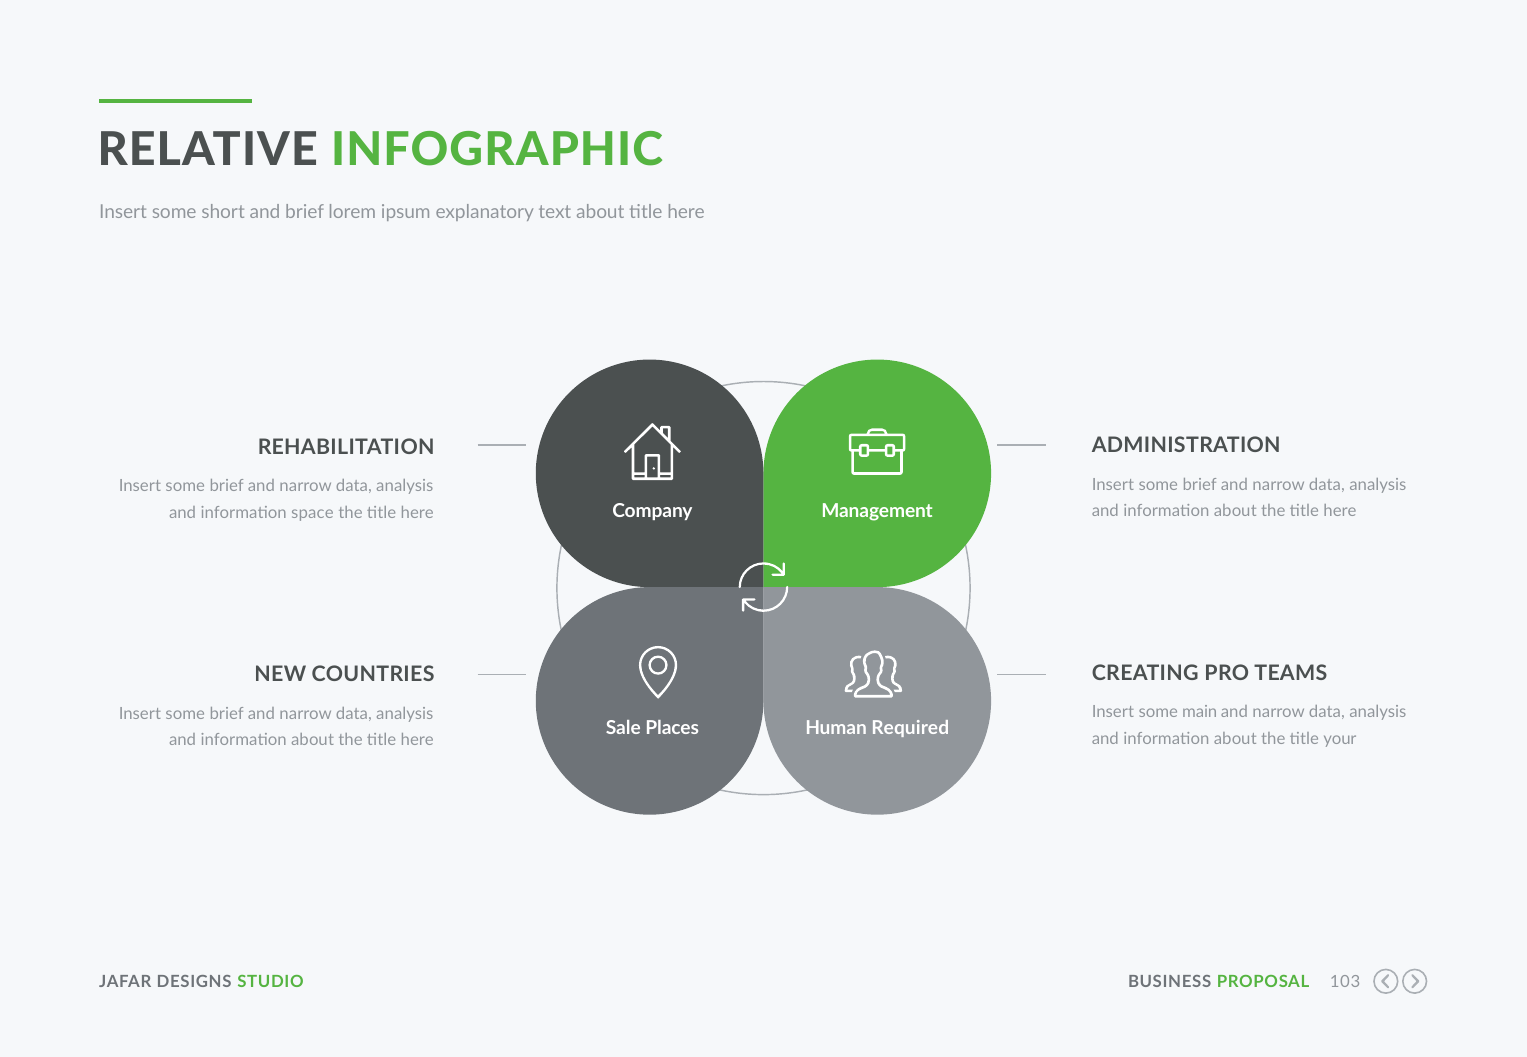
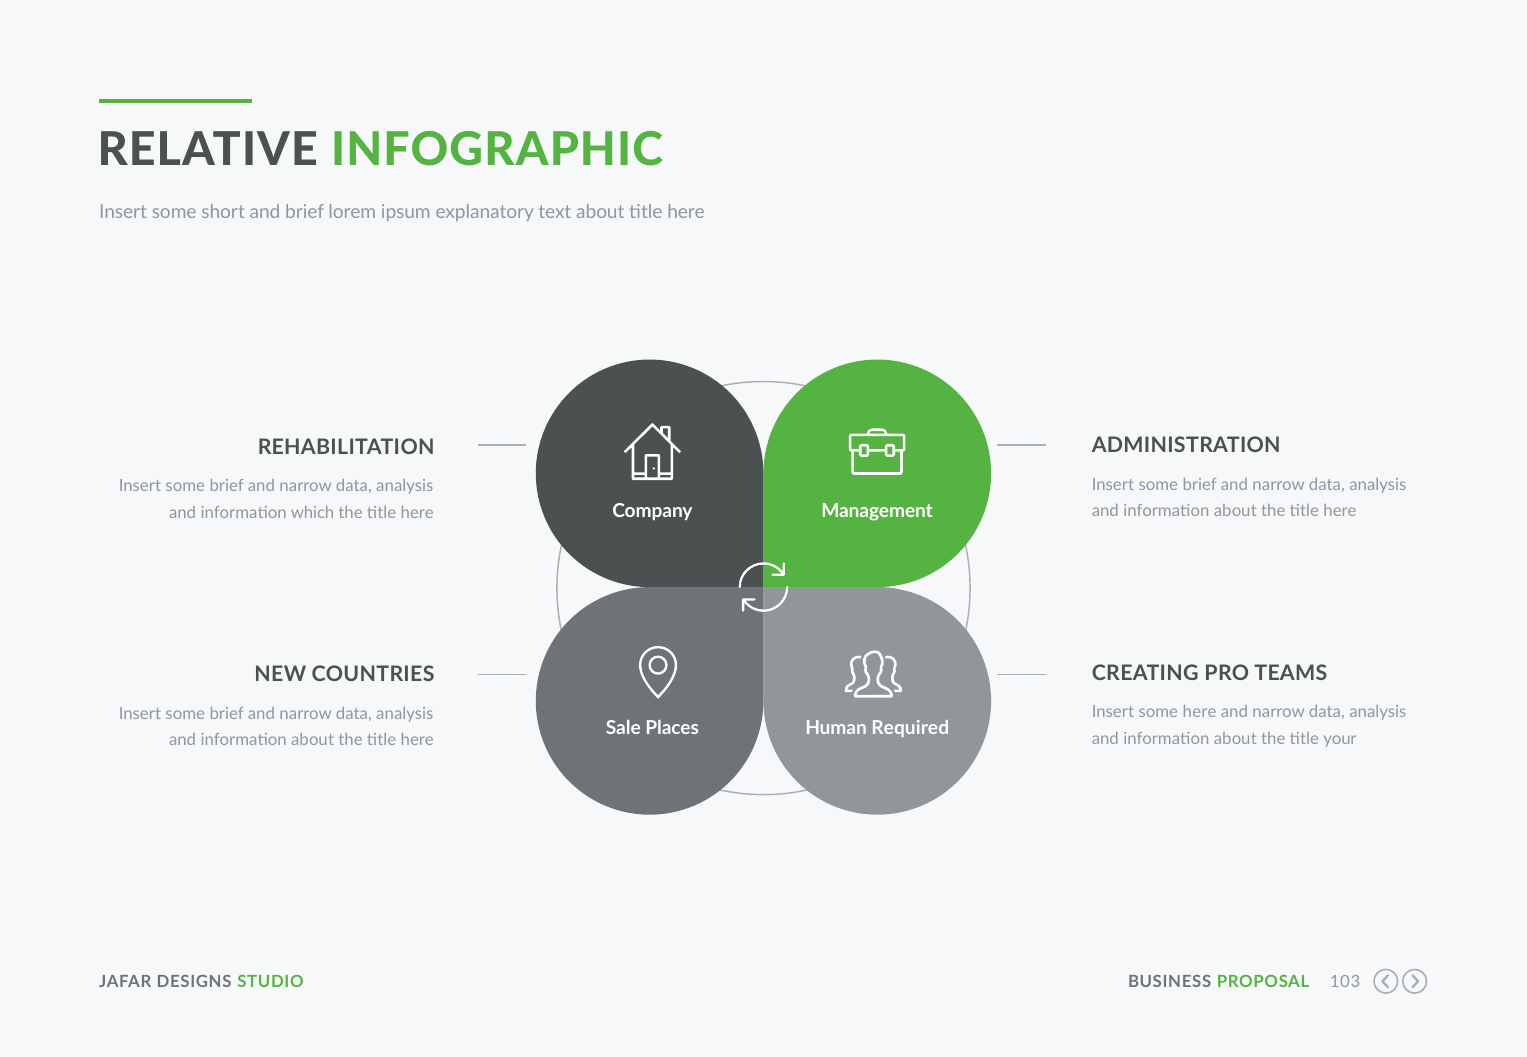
space: space -> which (313, 513)
some main: main -> here (1200, 712)
